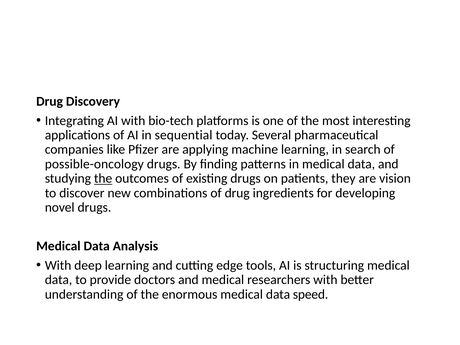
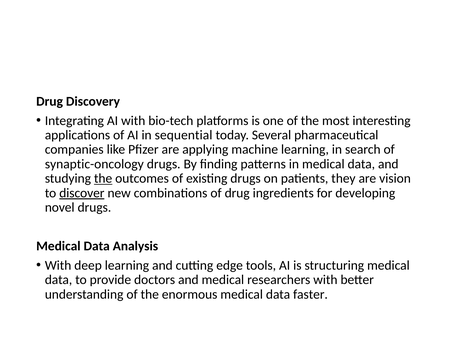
possible-oncology: possible-oncology -> synaptic-oncology (94, 164)
discover underline: none -> present (82, 193)
speed: speed -> faster (310, 294)
